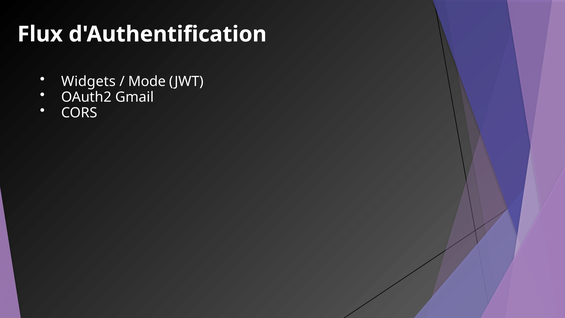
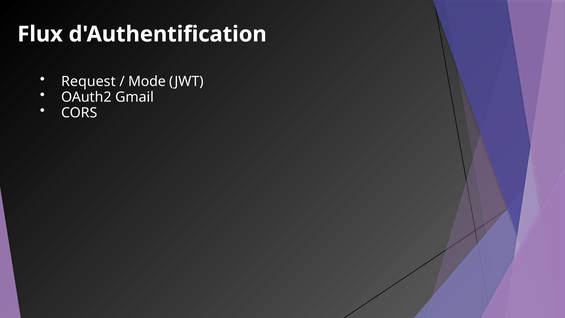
Widgets: Widgets -> Request (88, 81)
